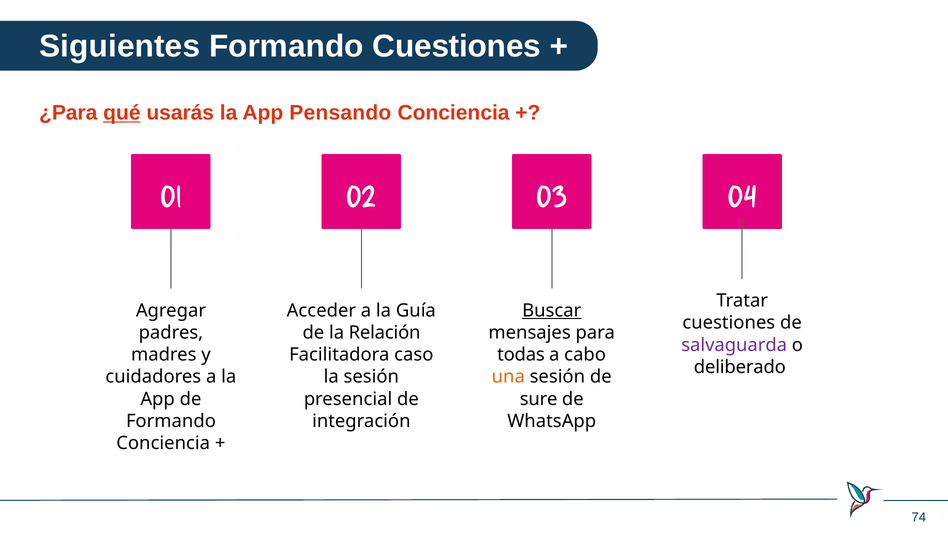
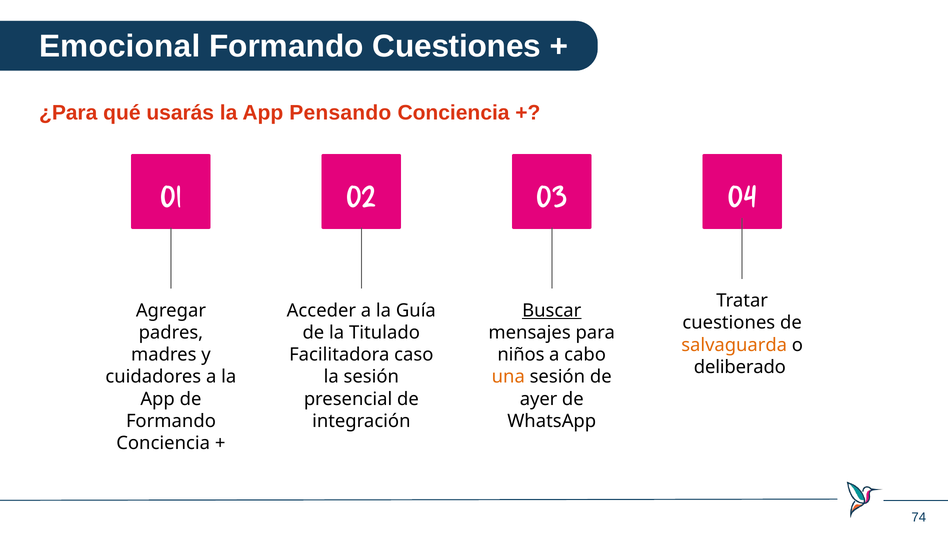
Siguientes: Siguientes -> Emocional (120, 46)
qué underline: present -> none (122, 113)
Relación: Relación -> Titulado (384, 333)
salvaguarda colour: purple -> orange (734, 345)
todas: todas -> niños (521, 355)
sure: sure -> ayer (539, 399)
